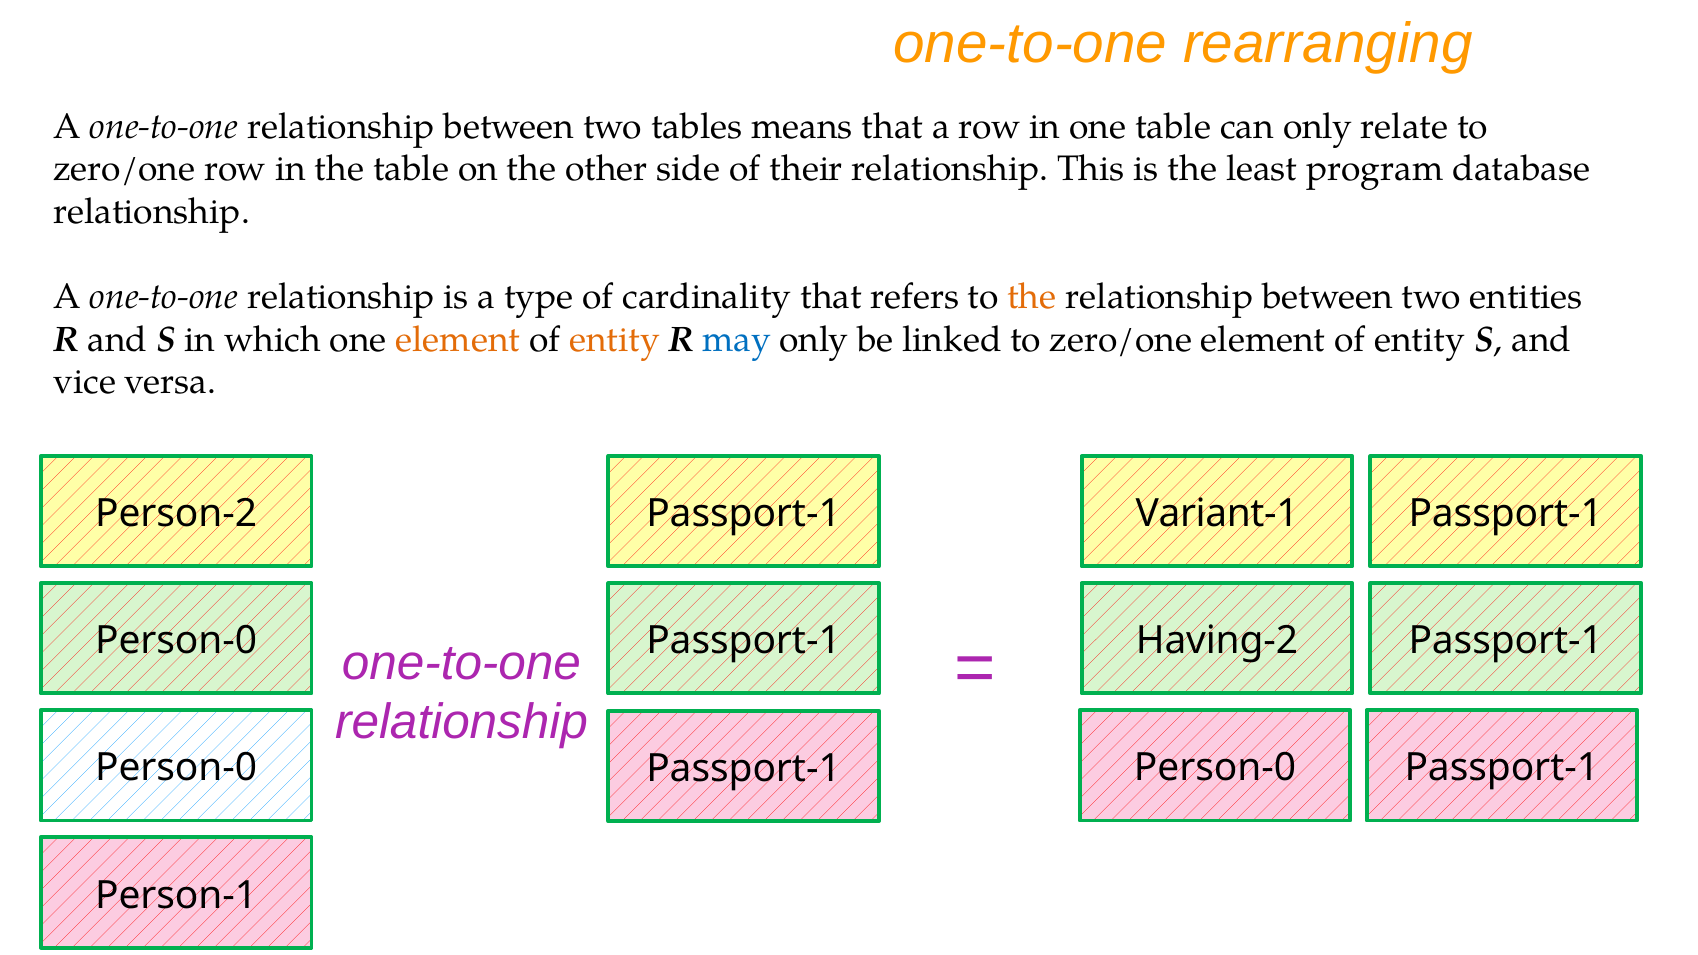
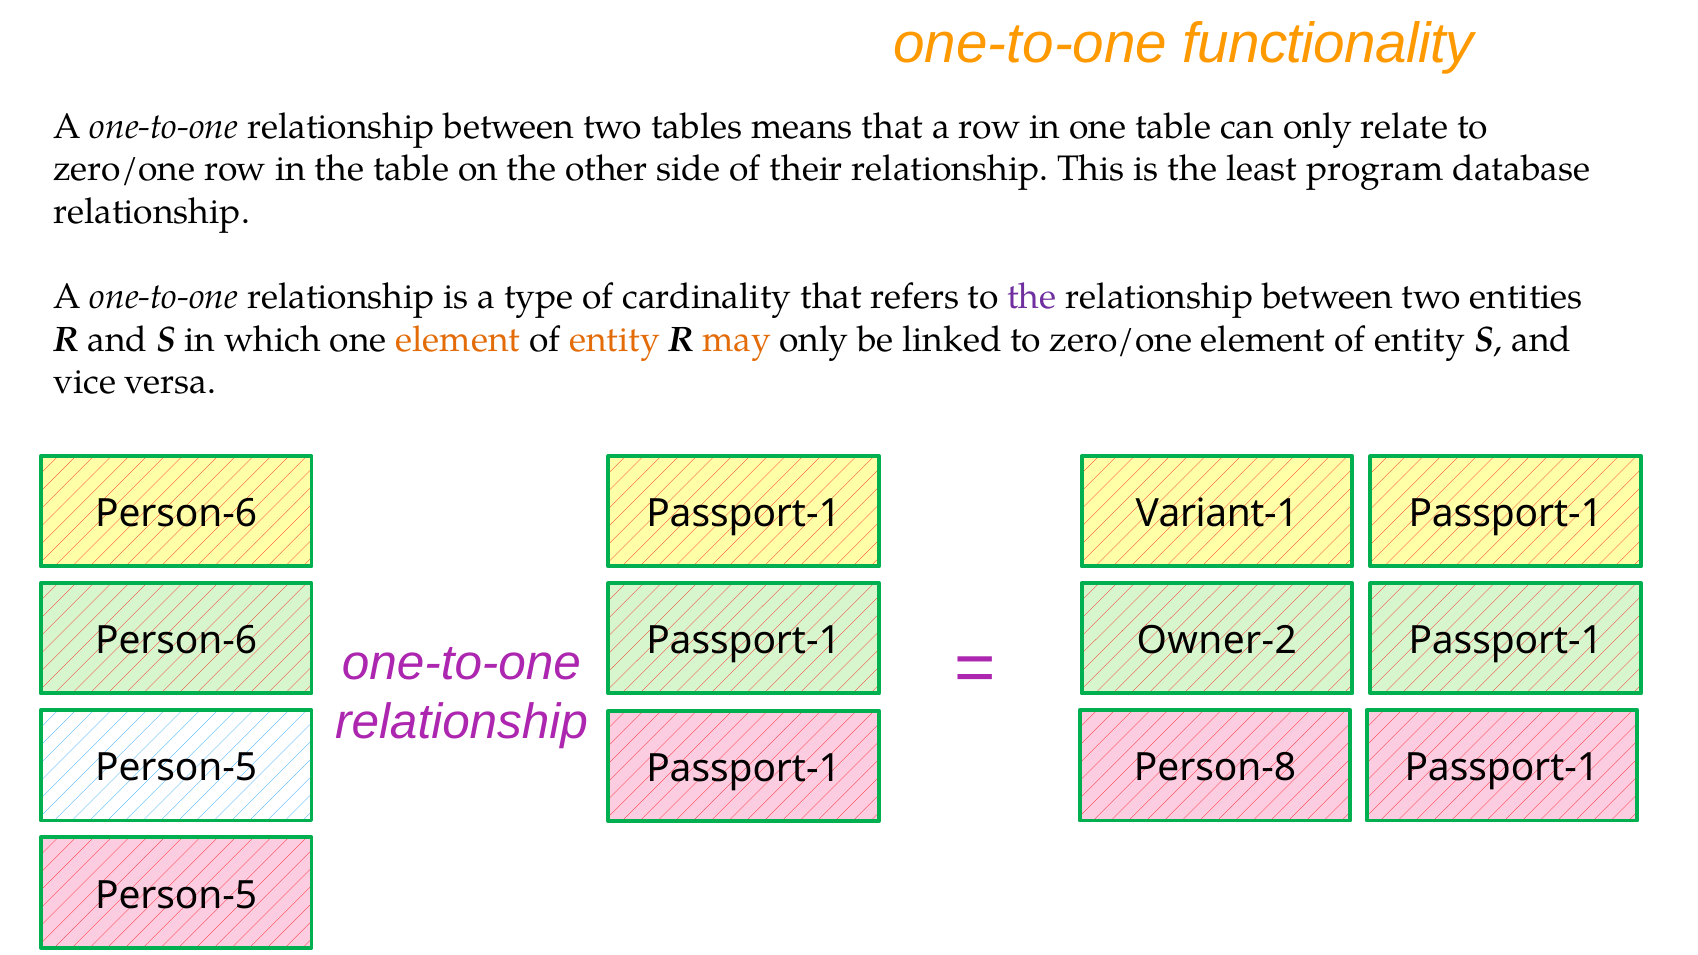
rearranging: rearranging -> functionality (1328, 44)
the colour: orange -> purple (1032, 297)
may colour: blue -> orange (737, 339)
Person-2: Person-2 -> Person-6 (176, 514)
Person-0: Person-0 -> Person-6 (176, 641)
Having-2: Having-2 -> Owner-2 (1217, 641)
Person-0: Person-0 -> Person-5 (176, 768)
Person-0: Person-0 -> Person-8 (1215, 768)
Person-1: Person-1 -> Person-5 (176, 895)
